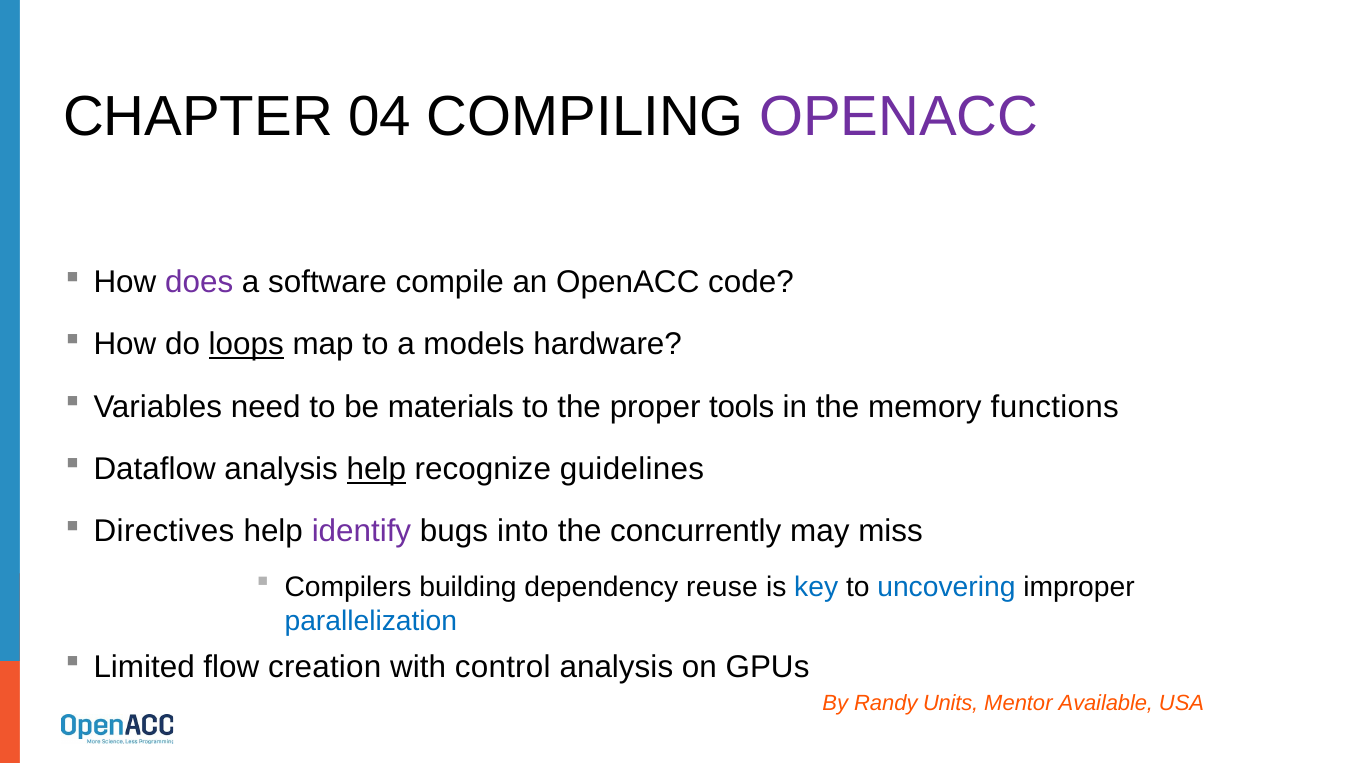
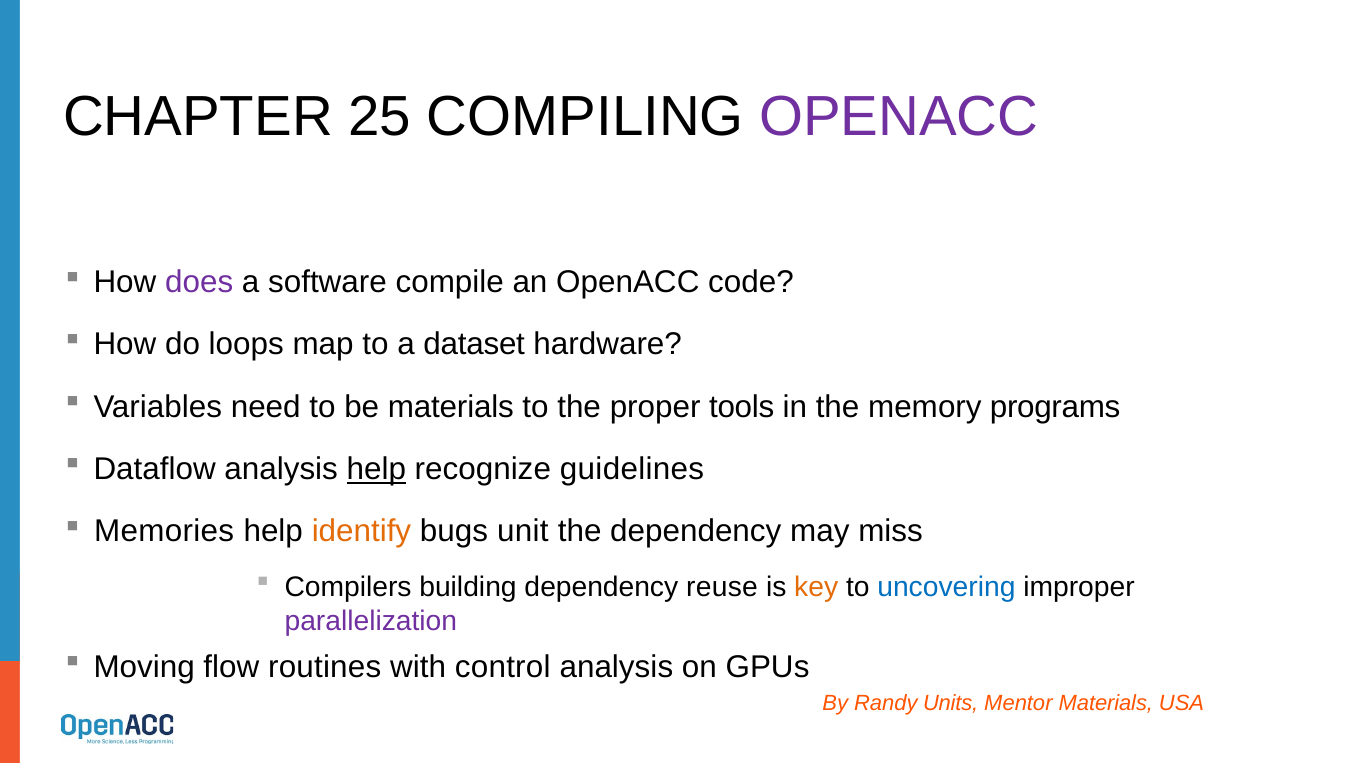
04: 04 -> 25 (380, 117)
loops underline: present -> none (246, 345)
models: models -> dataset (474, 345)
functions: functions -> programs (1055, 407)
Directives: Directives -> Memories (164, 531)
identify colour: purple -> orange (361, 531)
into: into -> unit (523, 531)
the concurrently: concurrently -> dependency (696, 531)
key colour: blue -> orange (816, 587)
parallelization colour: blue -> purple (371, 621)
Limited: Limited -> Moving (144, 667)
creation: creation -> routines (325, 667)
Mentor Available: Available -> Materials (1106, 703)
